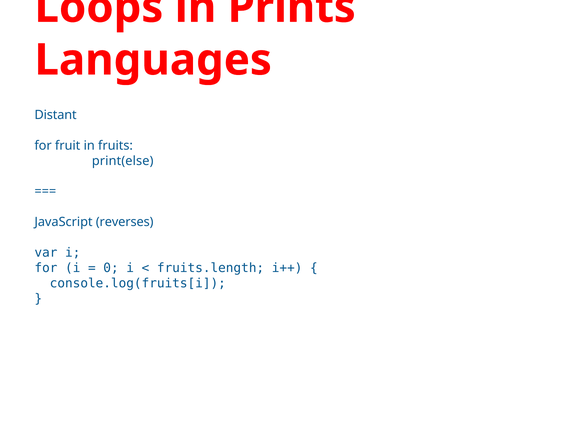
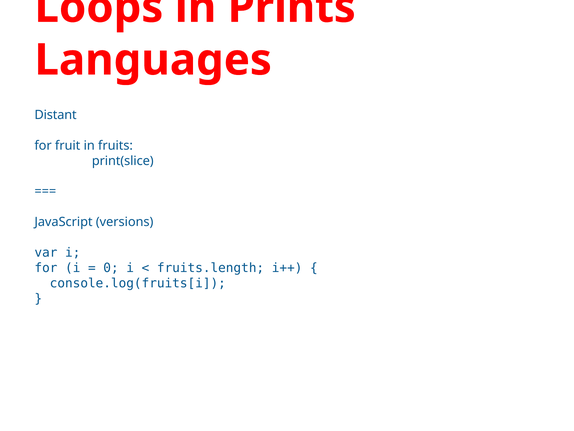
print(else: print(else -> print(slice (123, 161)
reverses: reverses -> versions (125, 222)
